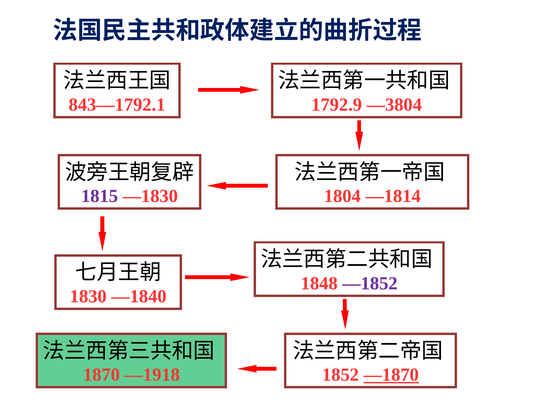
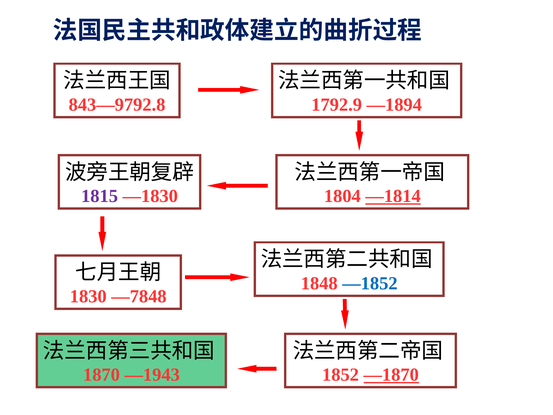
843—1792.1: 843—1792.1 -> 843—9792.8 (117, 105)
—3804: —3804 -> —1894 (394, 105)
—1814 underline: none -> present (393, 196)
—1852 colour: purple -> blue (370, 283)
—1840: —1840 -> —7848 (139, 296)
—1918: —1918 -> —1943 (152, 375)
